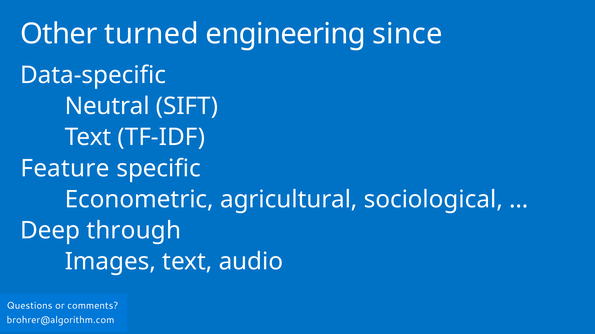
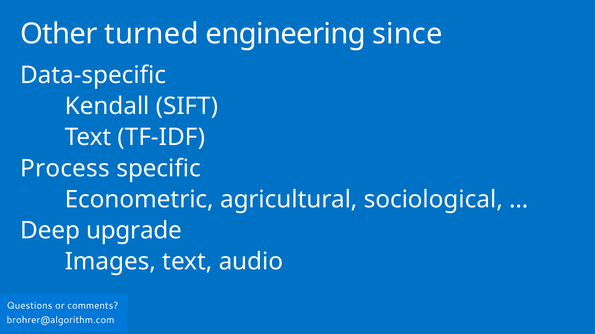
Neutral: Neutral -> Kendall (107, 106)
Feature: Feature -> Process (65, 169)
through: through -> upgrade (134, 231)
